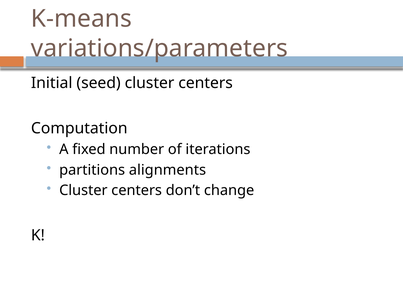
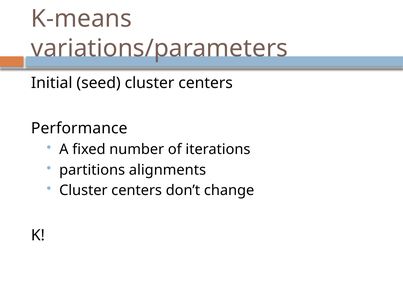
Computation: Computation -> Performance (79, 128)
